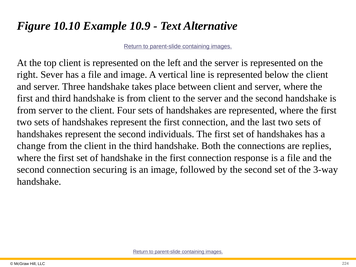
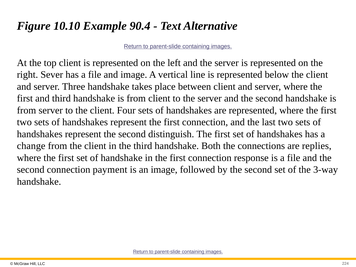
10.9: 10.9 -> 90.4 (140, 26)
individuals: individuals -> distinguish (171, 134)
securing: securing -> payment (110, 170)
